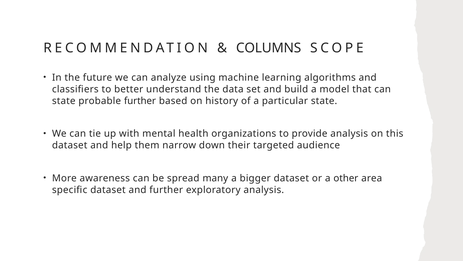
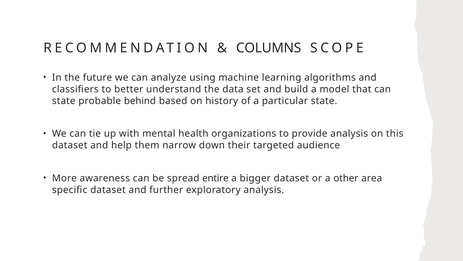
probable further: further -> behind (140, 101)
many: many -> entire (215, 178)
